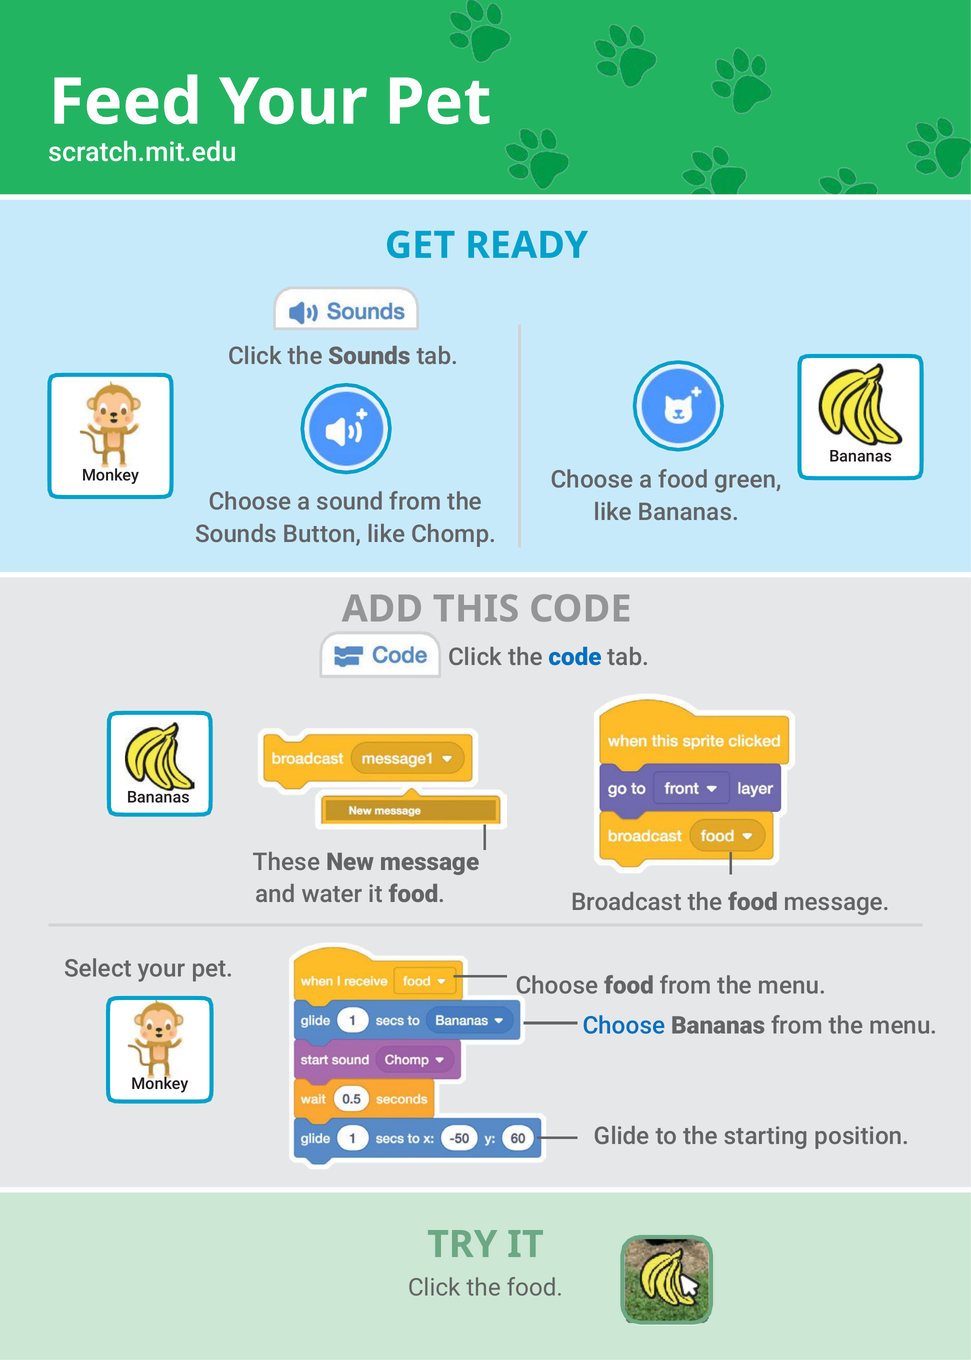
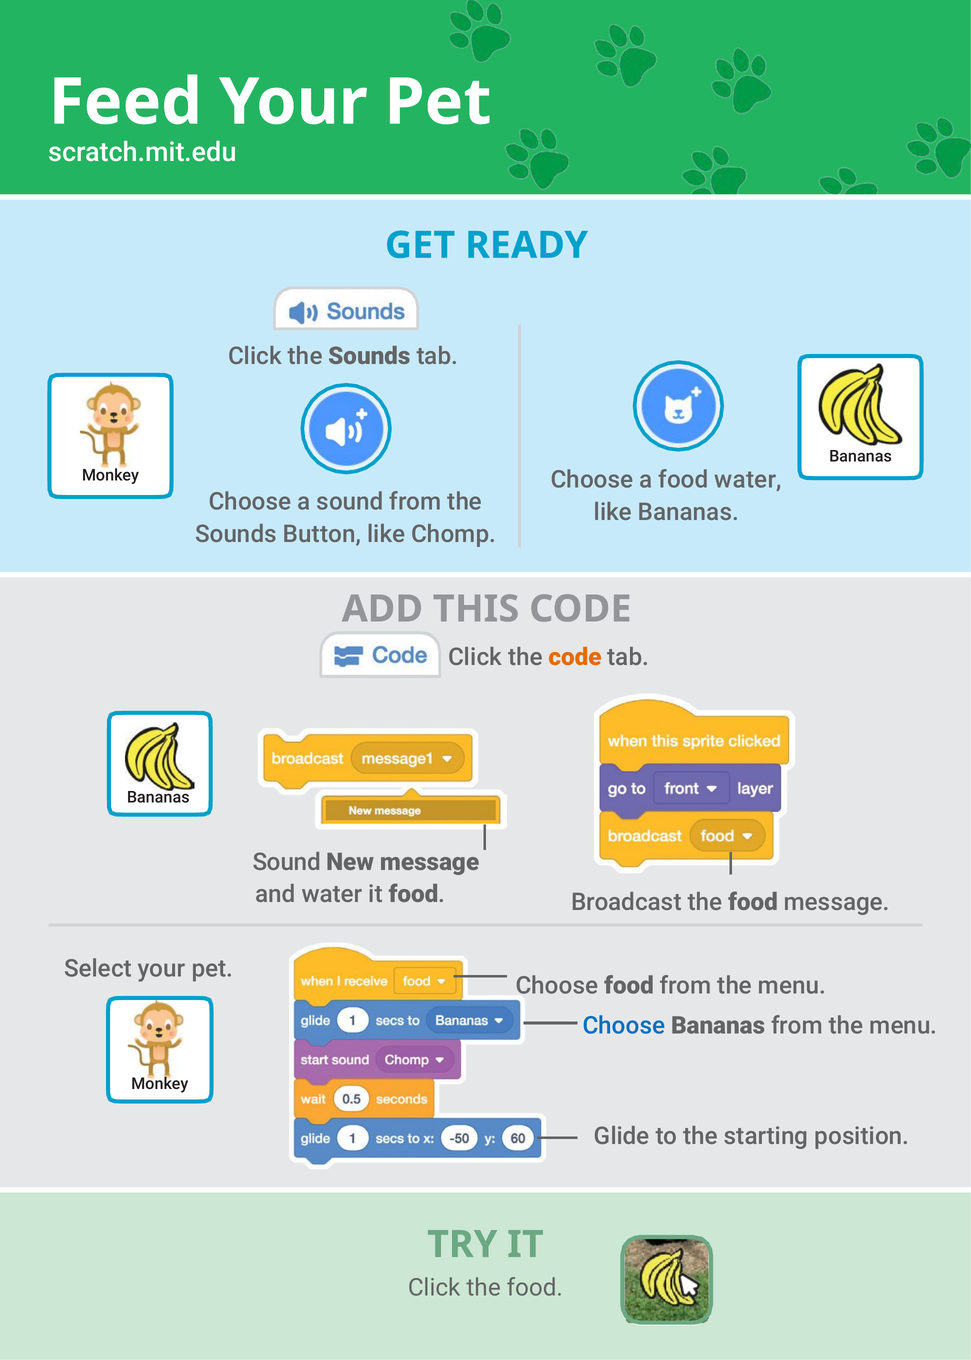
food green: green -> water (748, 480)
code colour: blue -> orange (575, 657)
These: These -> Sound (287, 862)
